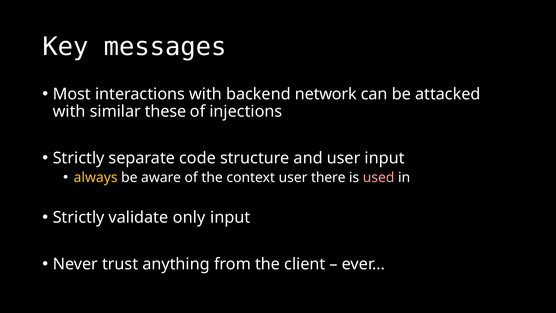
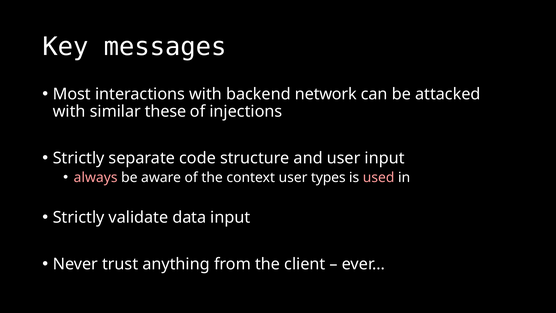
always colour: yellow -> pink (96, 177)
there: there -> types (328, 177)
only: only -> data (189, 217)
